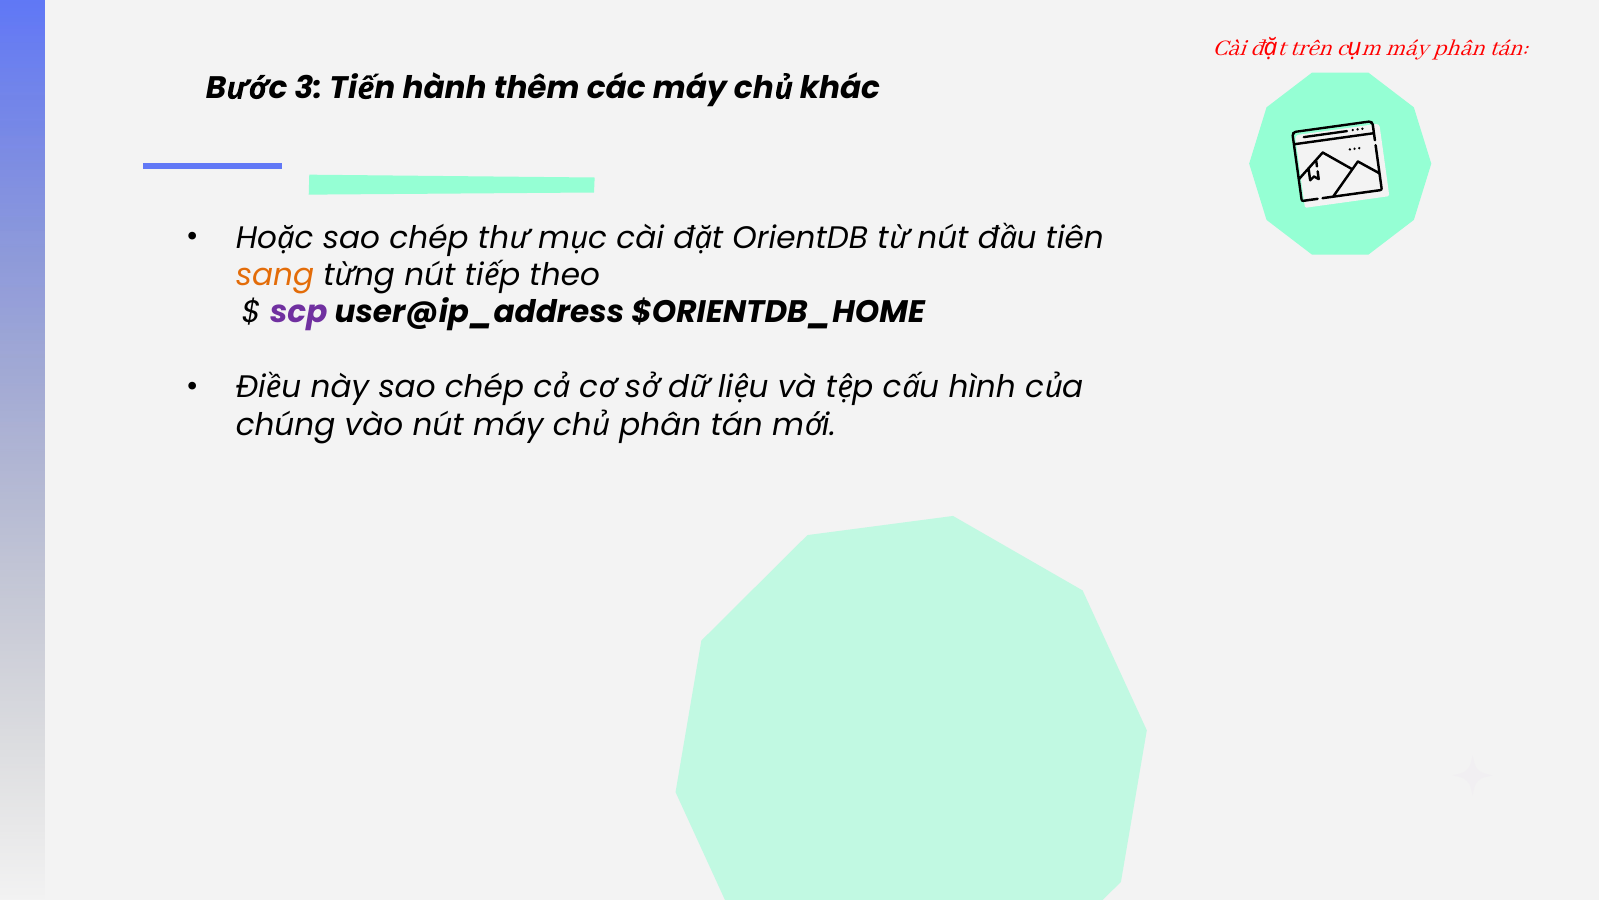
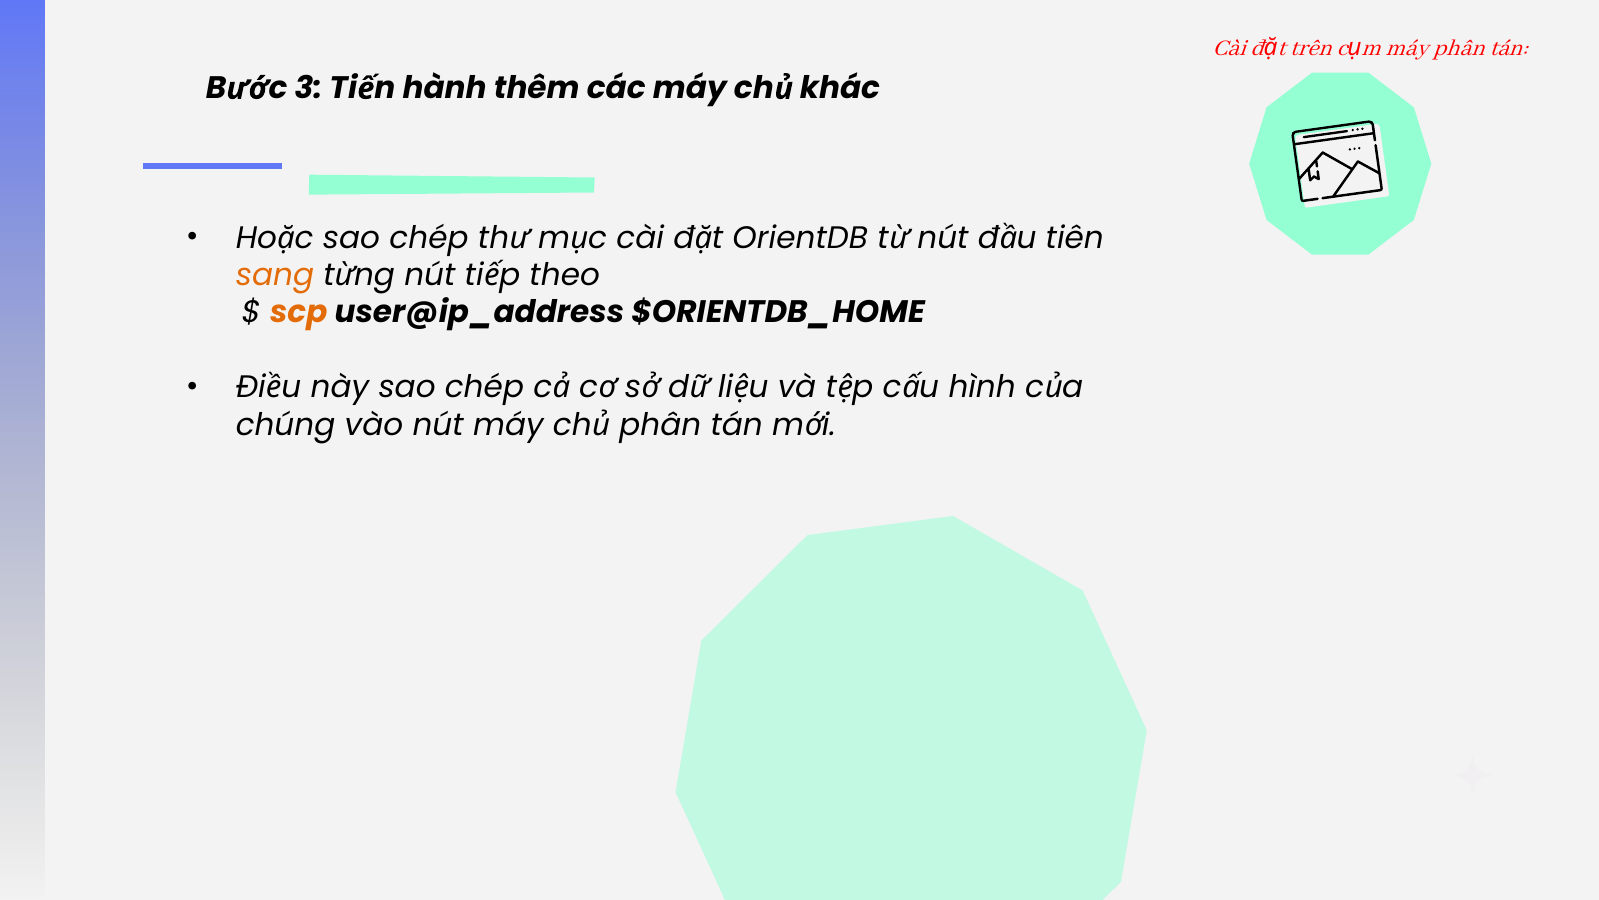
scp colour: purple -> orange (299, 312)
